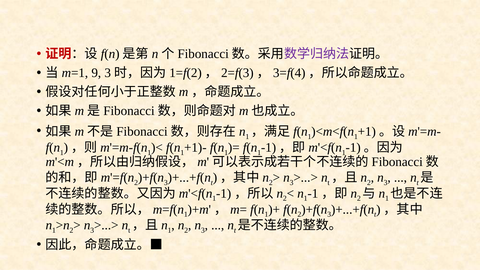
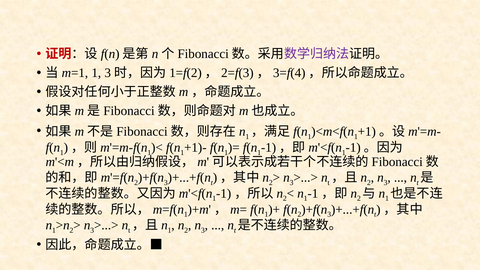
9: 9 -> 1 (96, 73)
